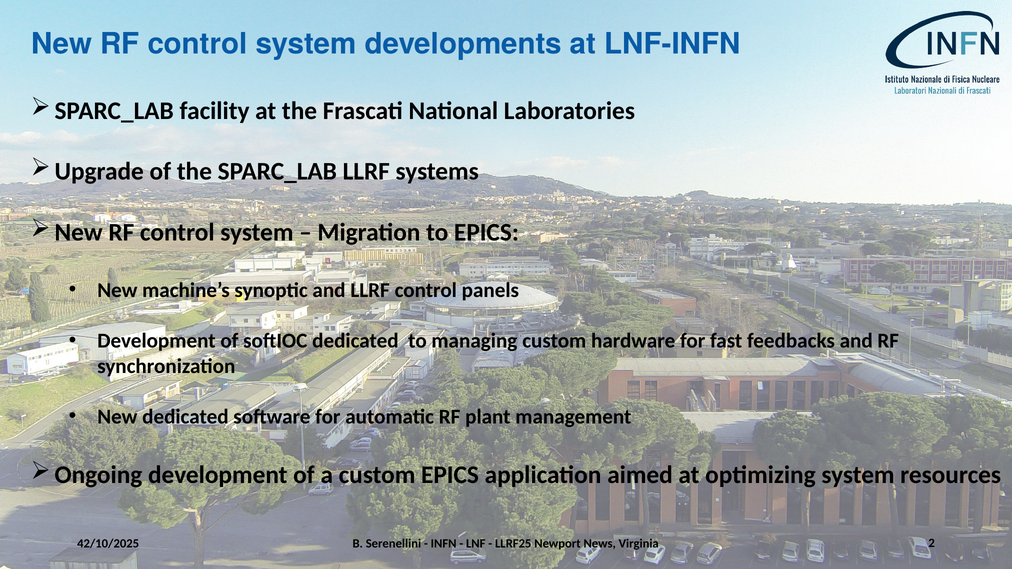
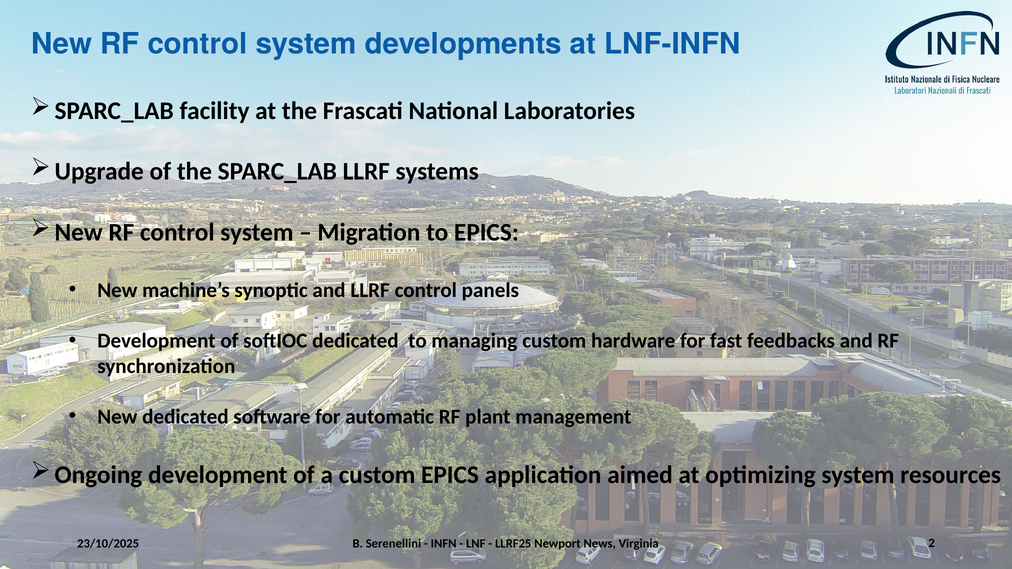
42/10/2025: 42/10/2025 -> 23/10/2025 (108, 544)
